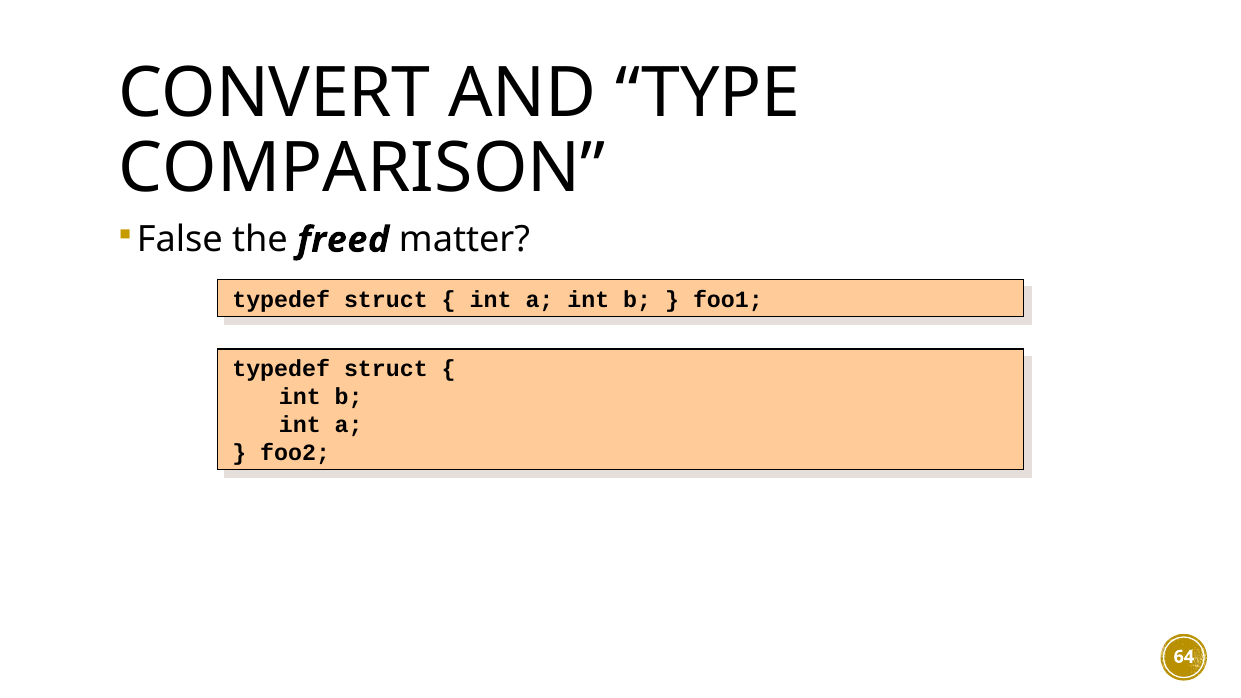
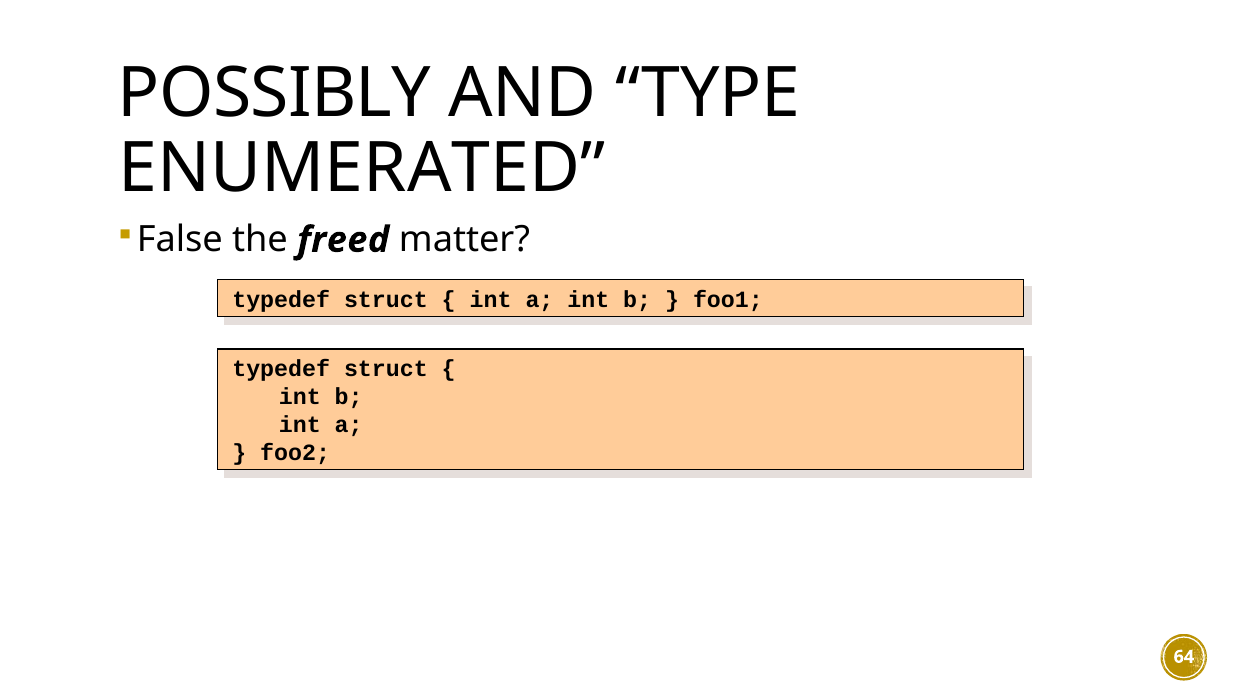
CONVERT: CONVERT -> POSSIBLY (275, 93)
COMPARISON: COMPARISON -> ENUMERATED (362, 168)
